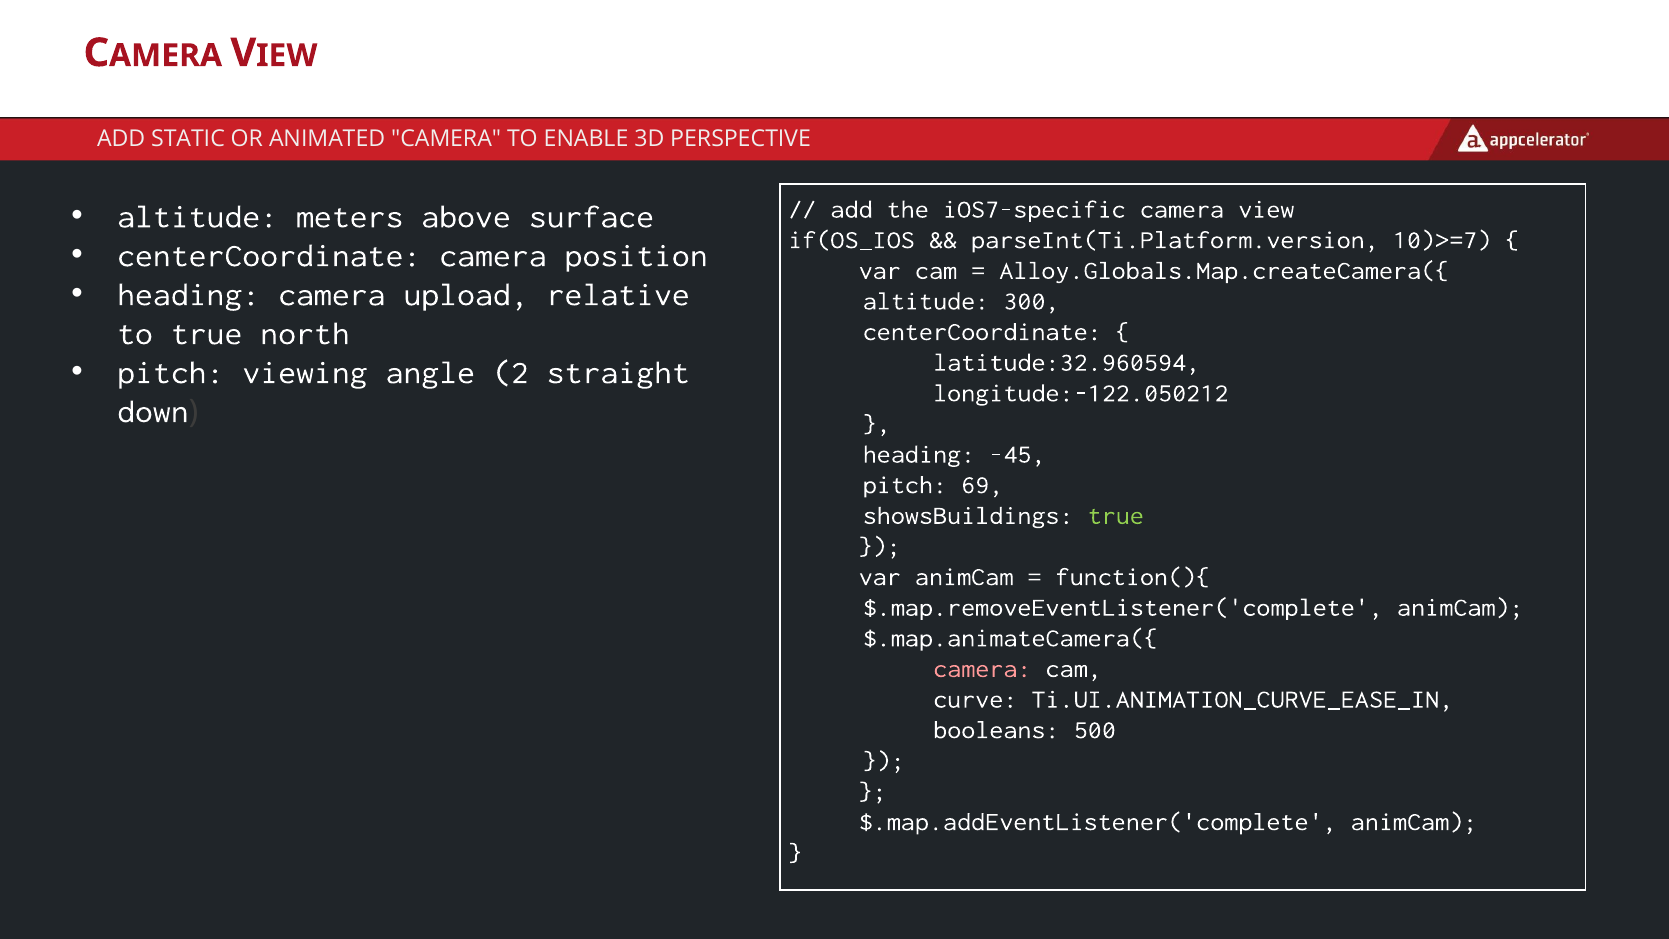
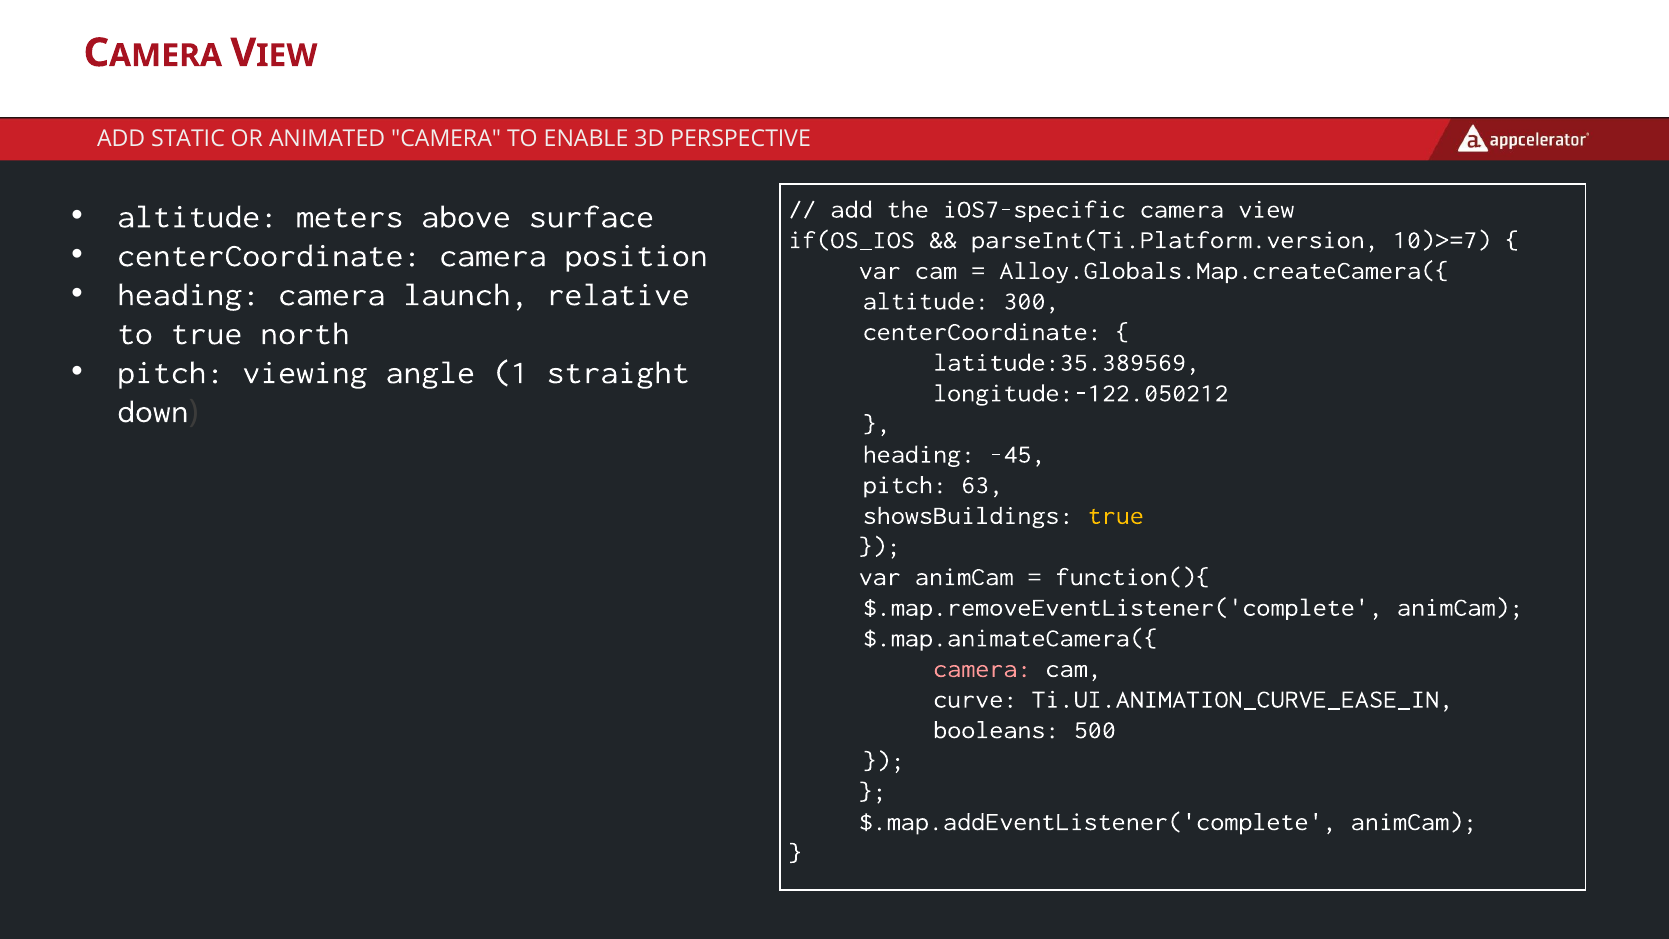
upload: upload -> launch (466, 294)
latitude:32.960594: latitude:32.960594 -> latitude:35.389569 (1067, 362)
2: 2 -> 1 (511, 372)
69: 69 -> 63 (982, 485)
true colour: light green -> yellow (1116, 515)
